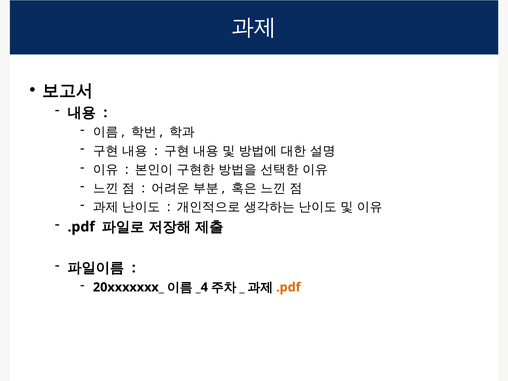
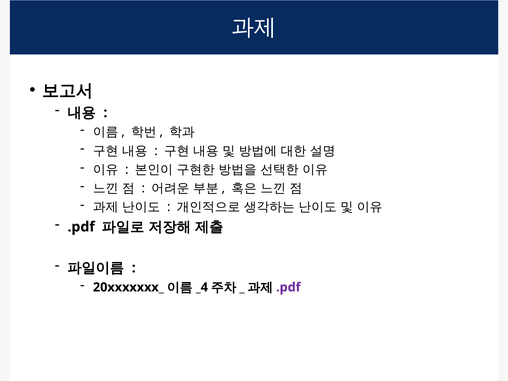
.pdf colour: orange -> purple (288, 287)
